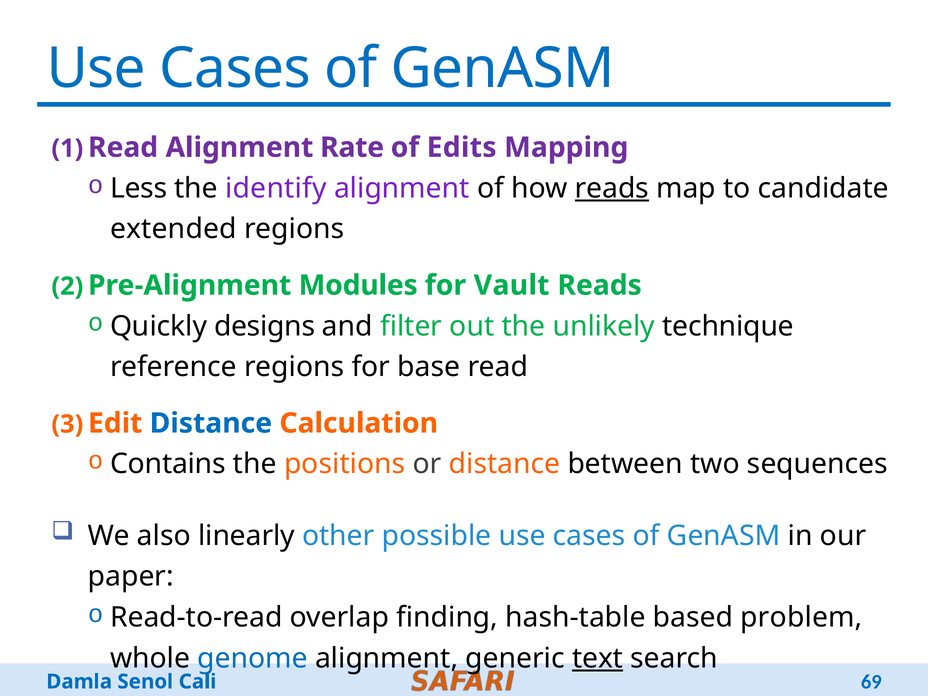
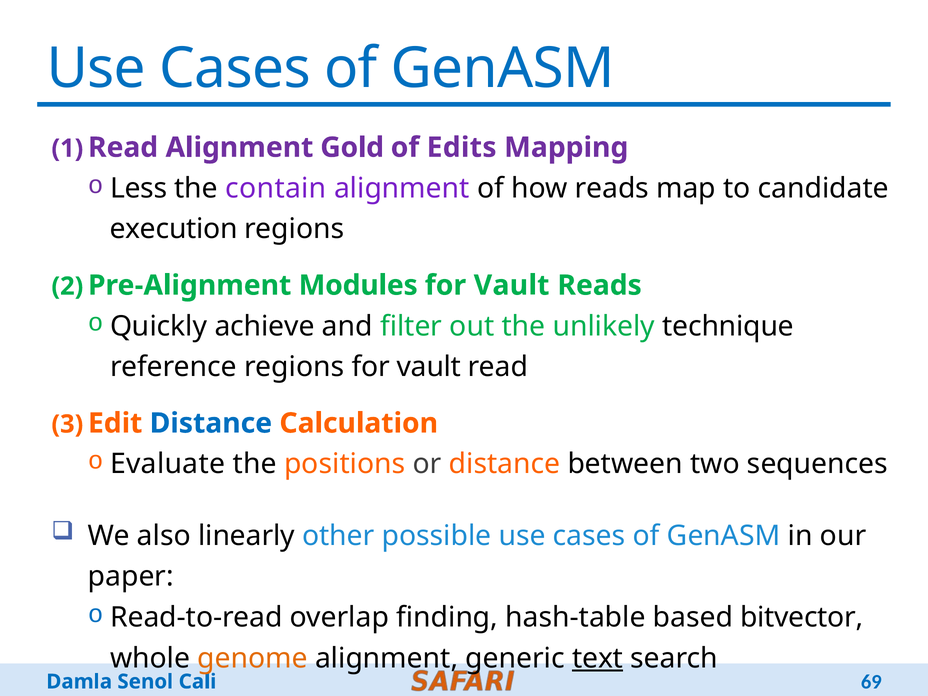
Rate: Rate -> Gold (352, 147)
identify: identify -> contain (276, 188)
reads underline: present -> none (612, 188)
extended: extended -> execution (174, 229)
designs: designs -> achieve (265, 326)
regions for base: base -> vault (429, 367)
Contains: Contains -> Evaluate (168, 464)
problem: problem -> bitvector (802, 617)
genome colour: blue -> orange (253, 658)
